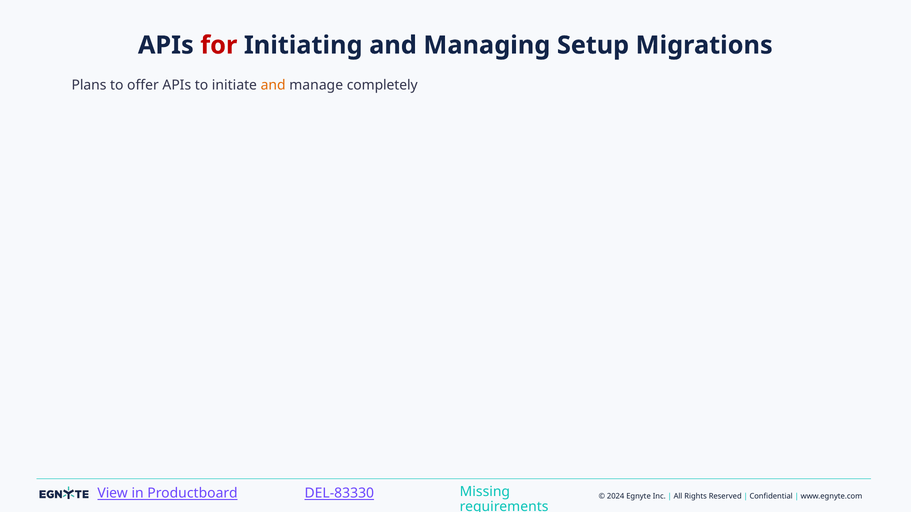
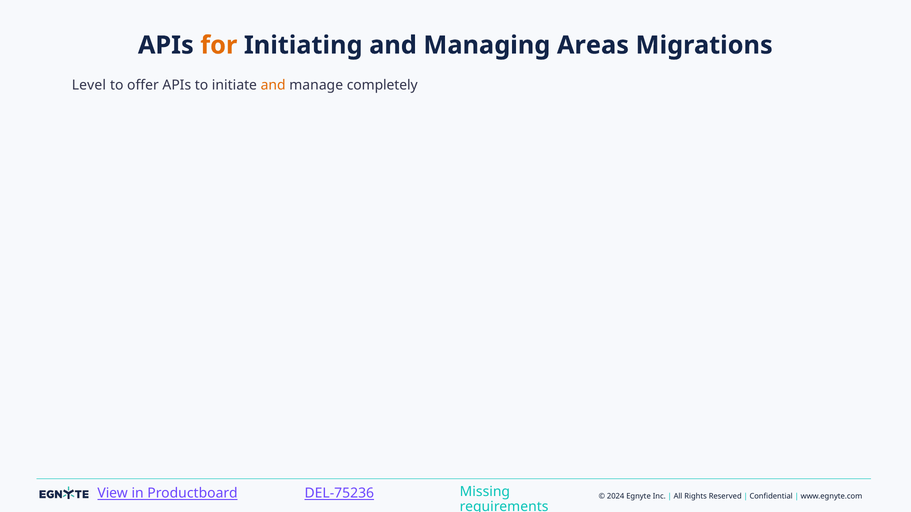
for colour: red -> orange (219, 45)
Setup: Setup -> Areas (593, 45)
Plans: Plans -> Level (89, 85)
DEL-83330: DEL-83330 -> DEL-75236 (339, 494)
